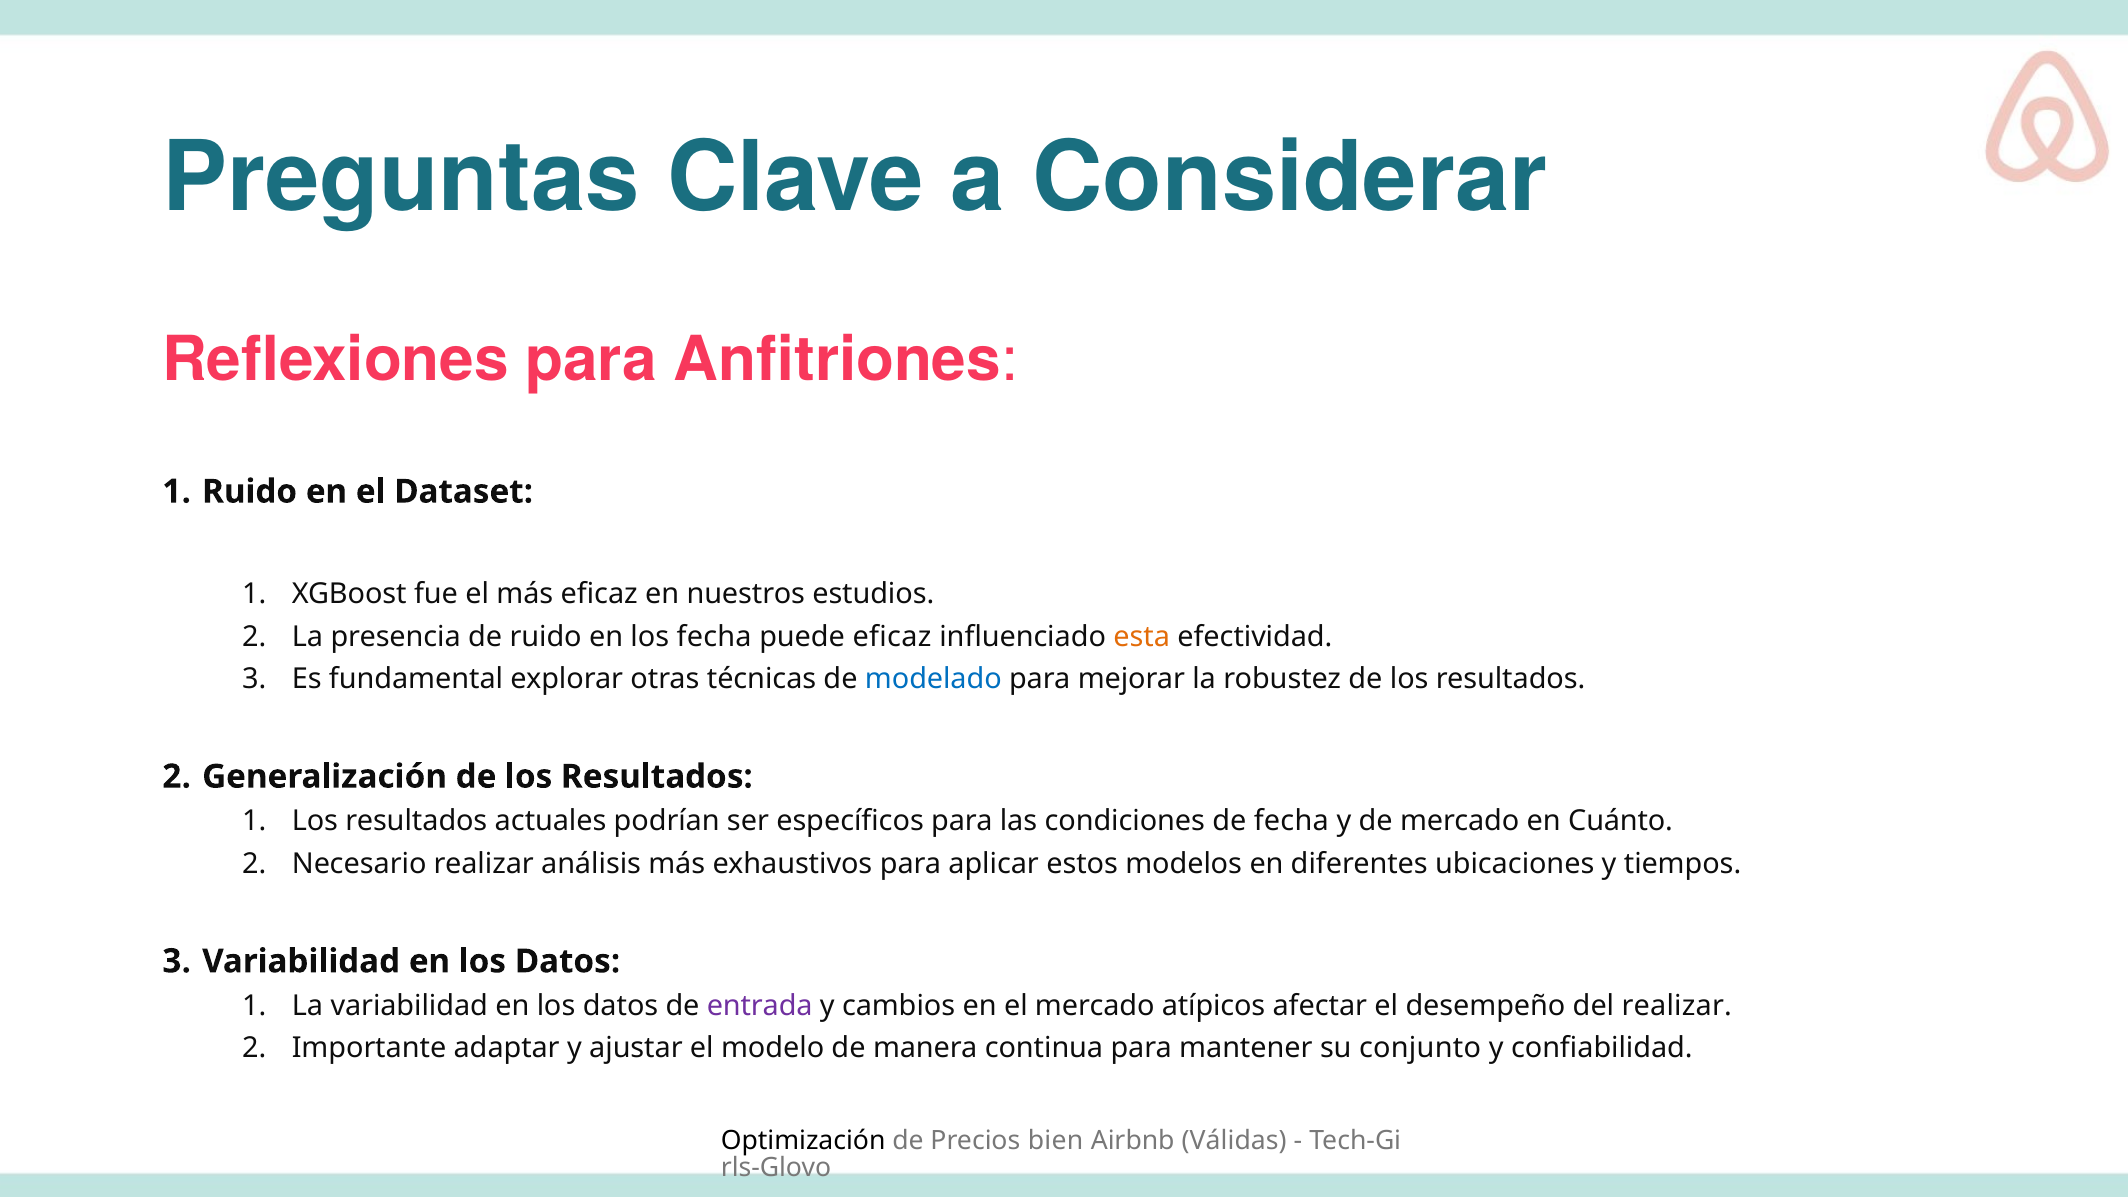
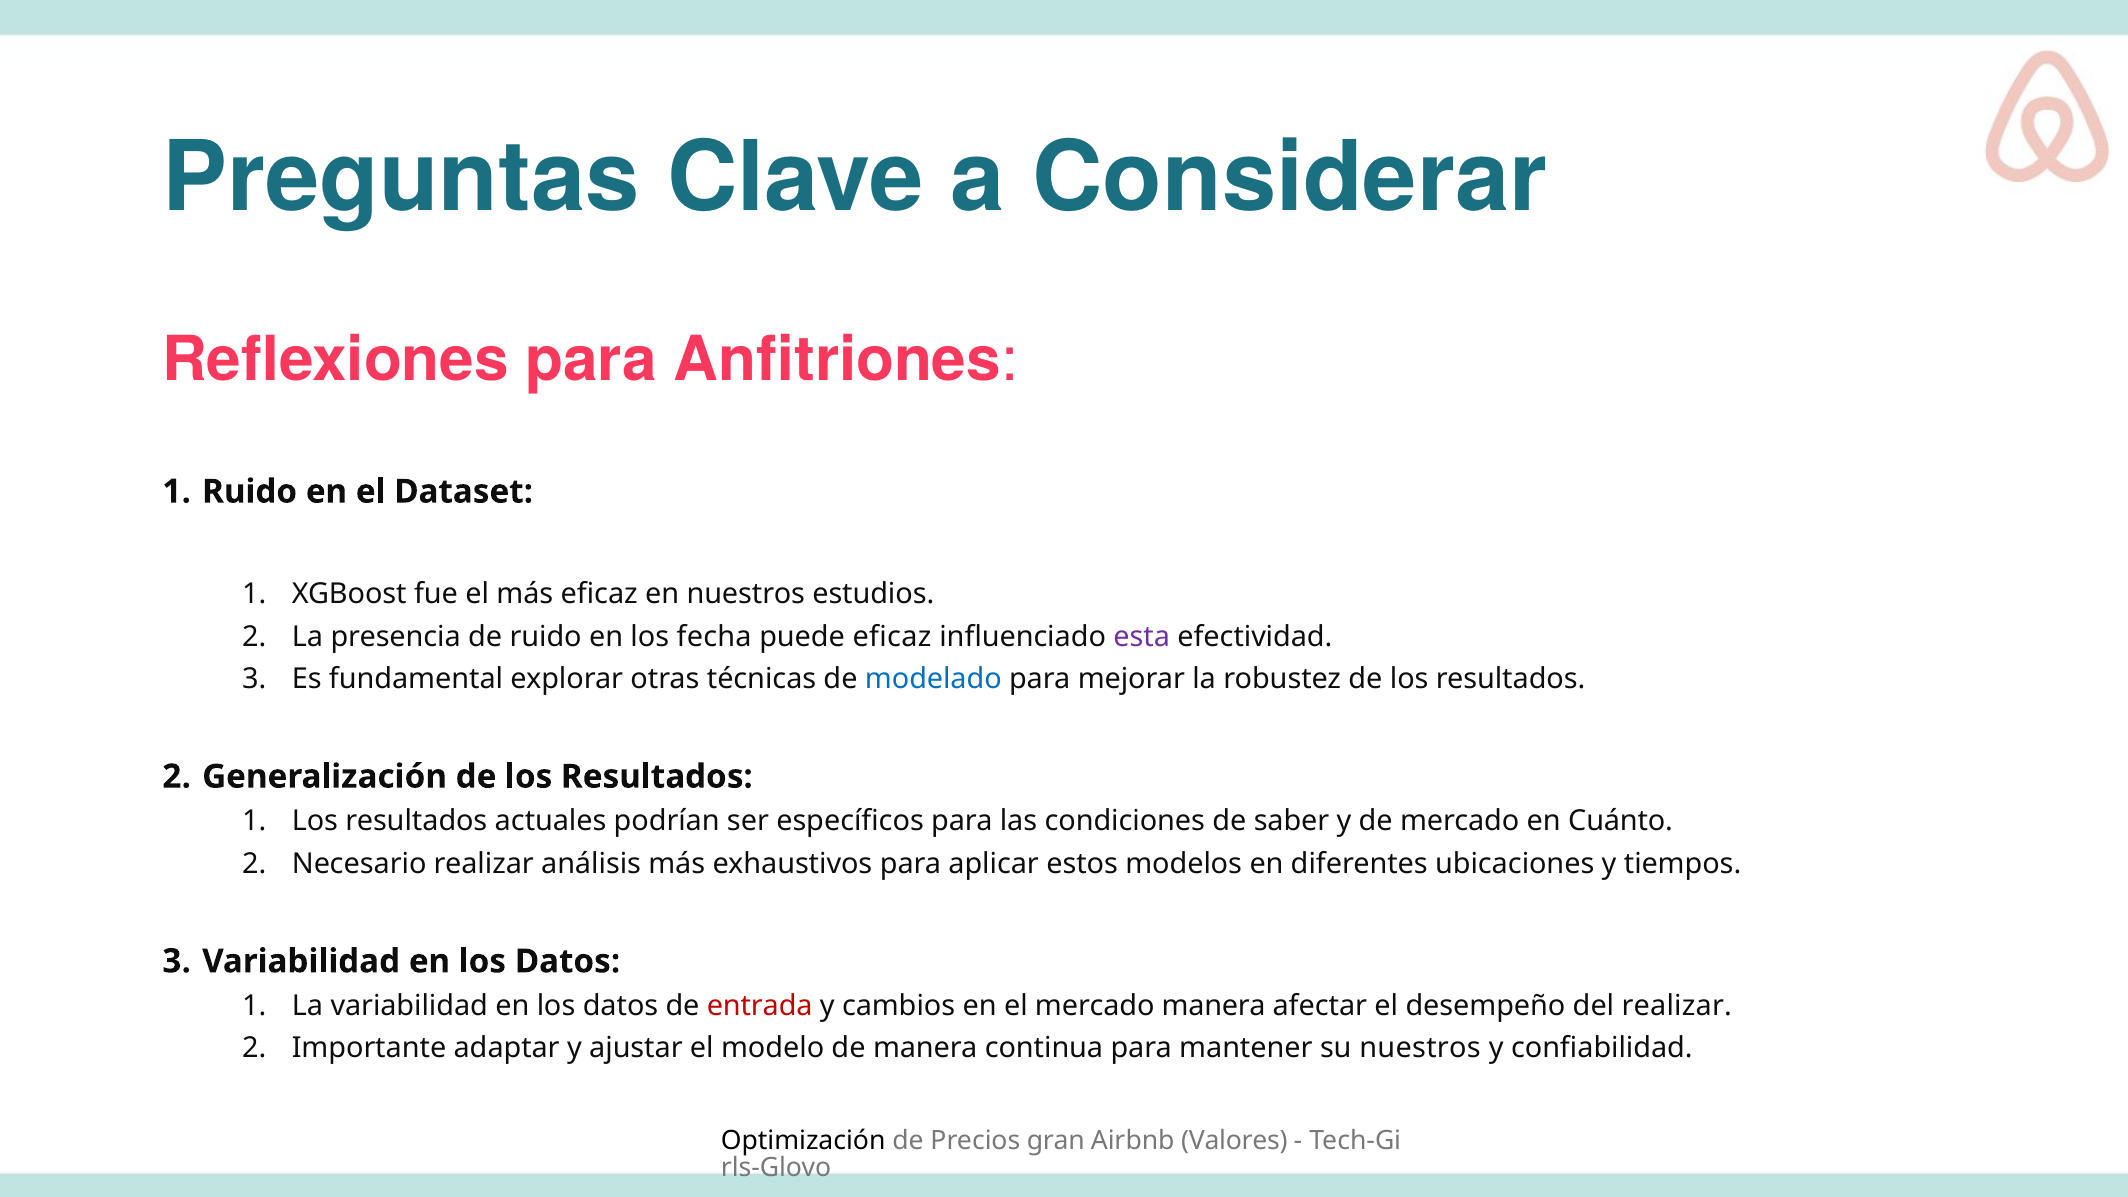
esta colour: orange -> purple (1142, 637)
de fecha: fecha -> saber (1291, 821)
entrada colour: purple -> red (760, 1006)
mercado atípicos: atípicos -> manera (1214, 1006)
su conjunto: conjunto -> nuestros (1420, 1048)
bien: bien -> gran (1056, 1141)
Válidas: Válidas -> Valores (1234, 1141)
